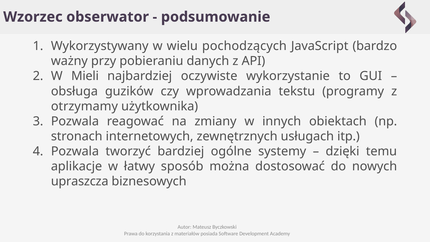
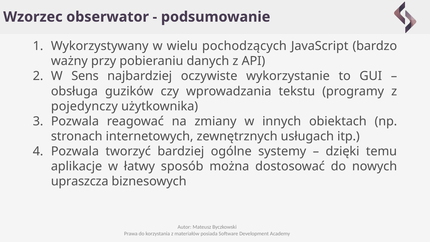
Mieli: Mieli -> Sens (85, 76)
otrzymamy: otrzymamy -> pojedynczy (84, 106)
